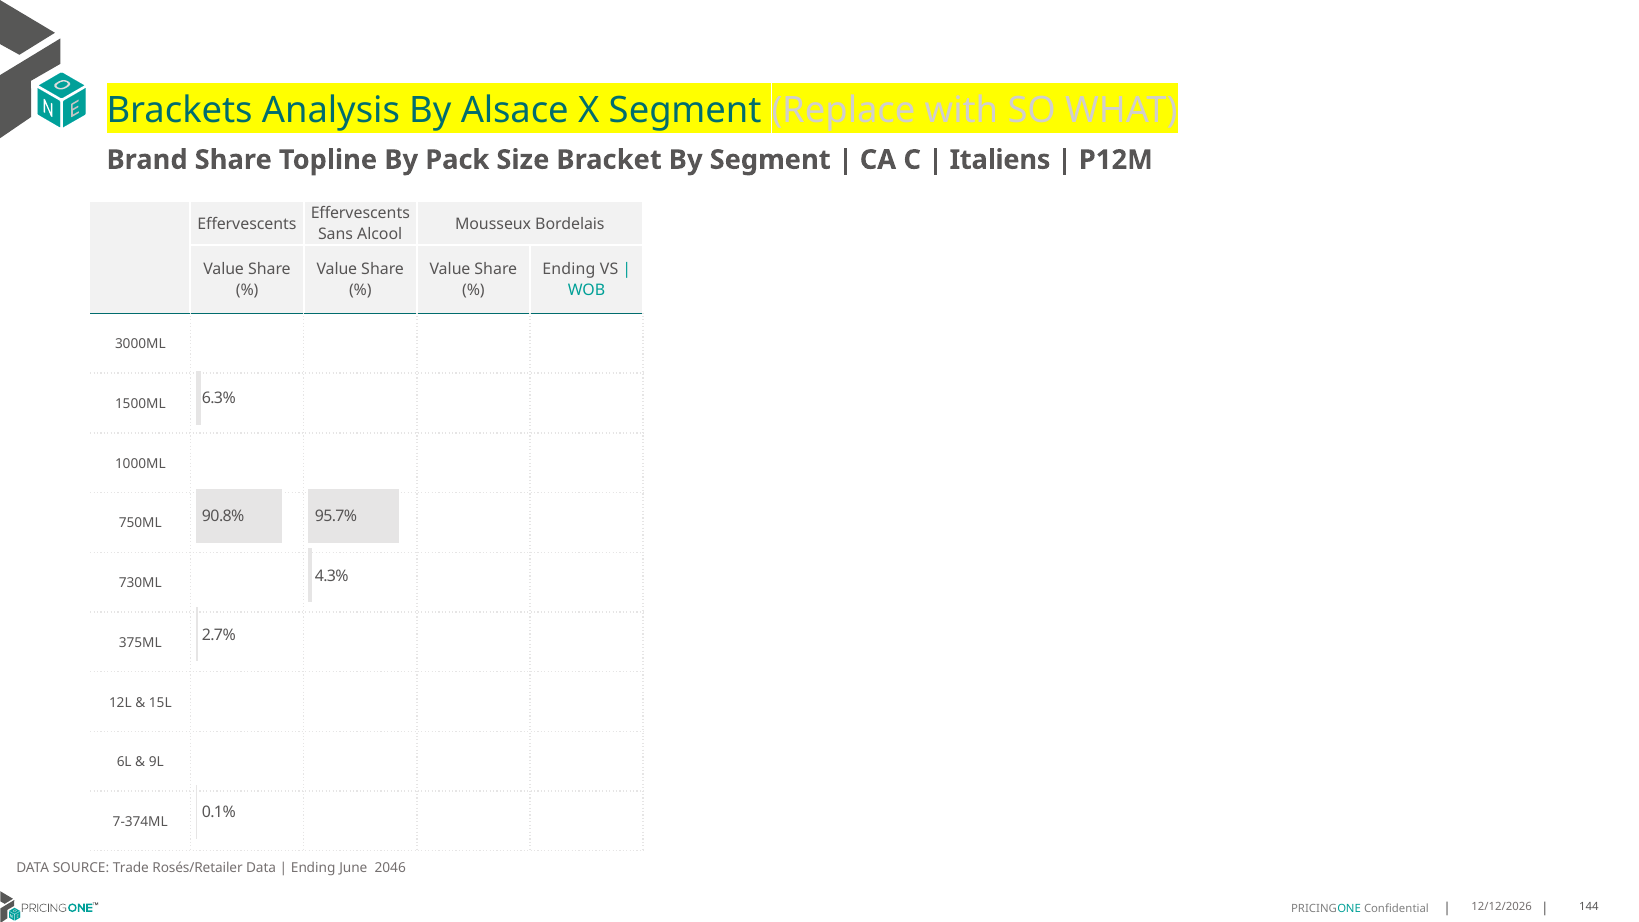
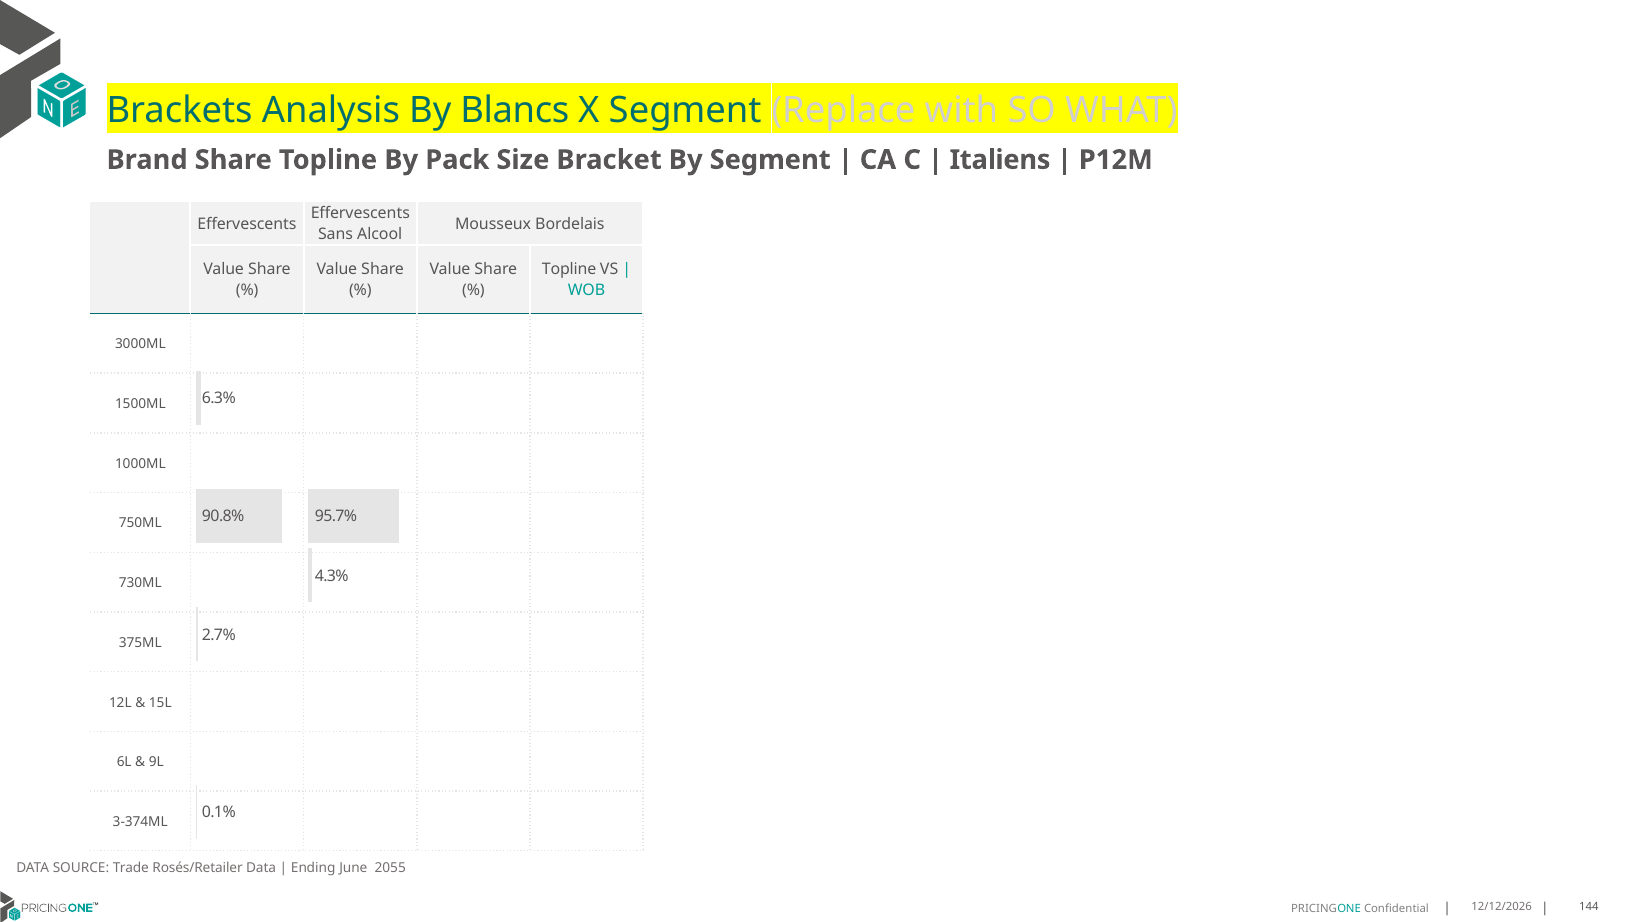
Alsace: Alsace -> Blancs (515, 110)
Ending: Ending -> Topline (569, 269)
7-374ML: 7-374ML -> 3-374ML (140, 822)
2046: 2046 -> 2055 (390, 868)
